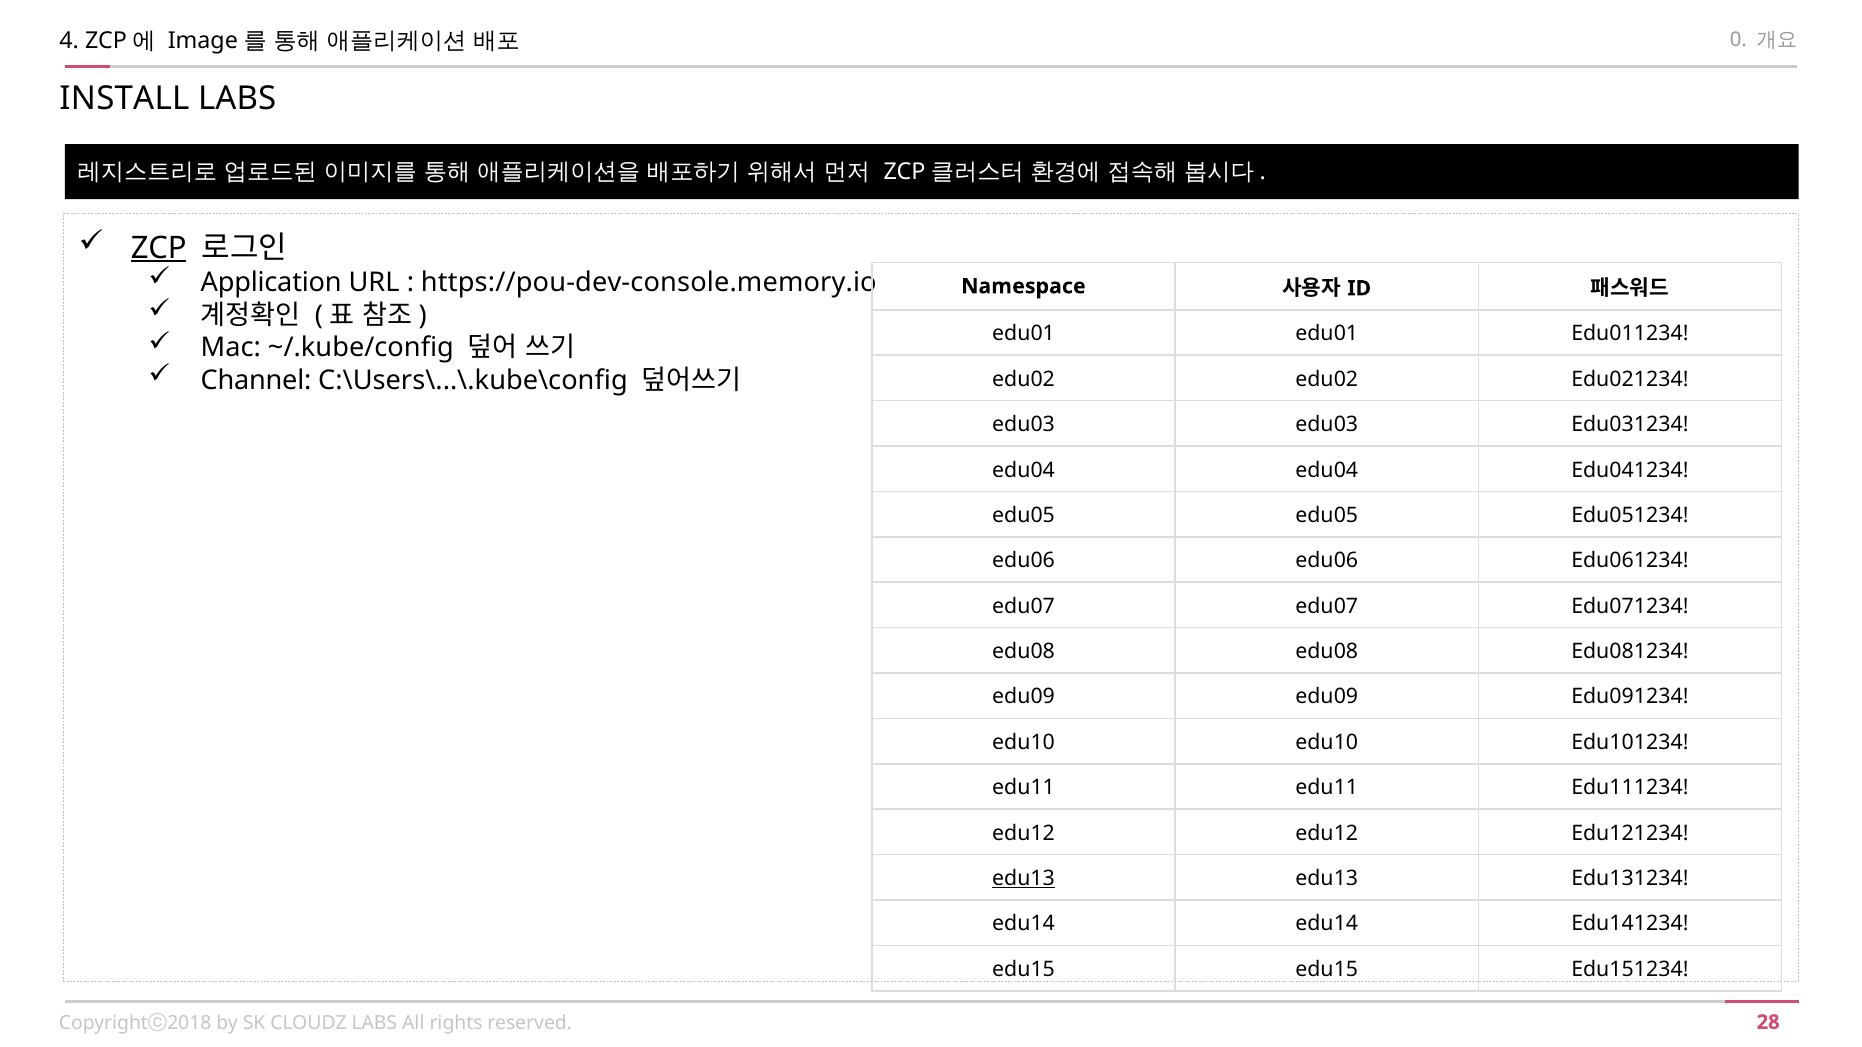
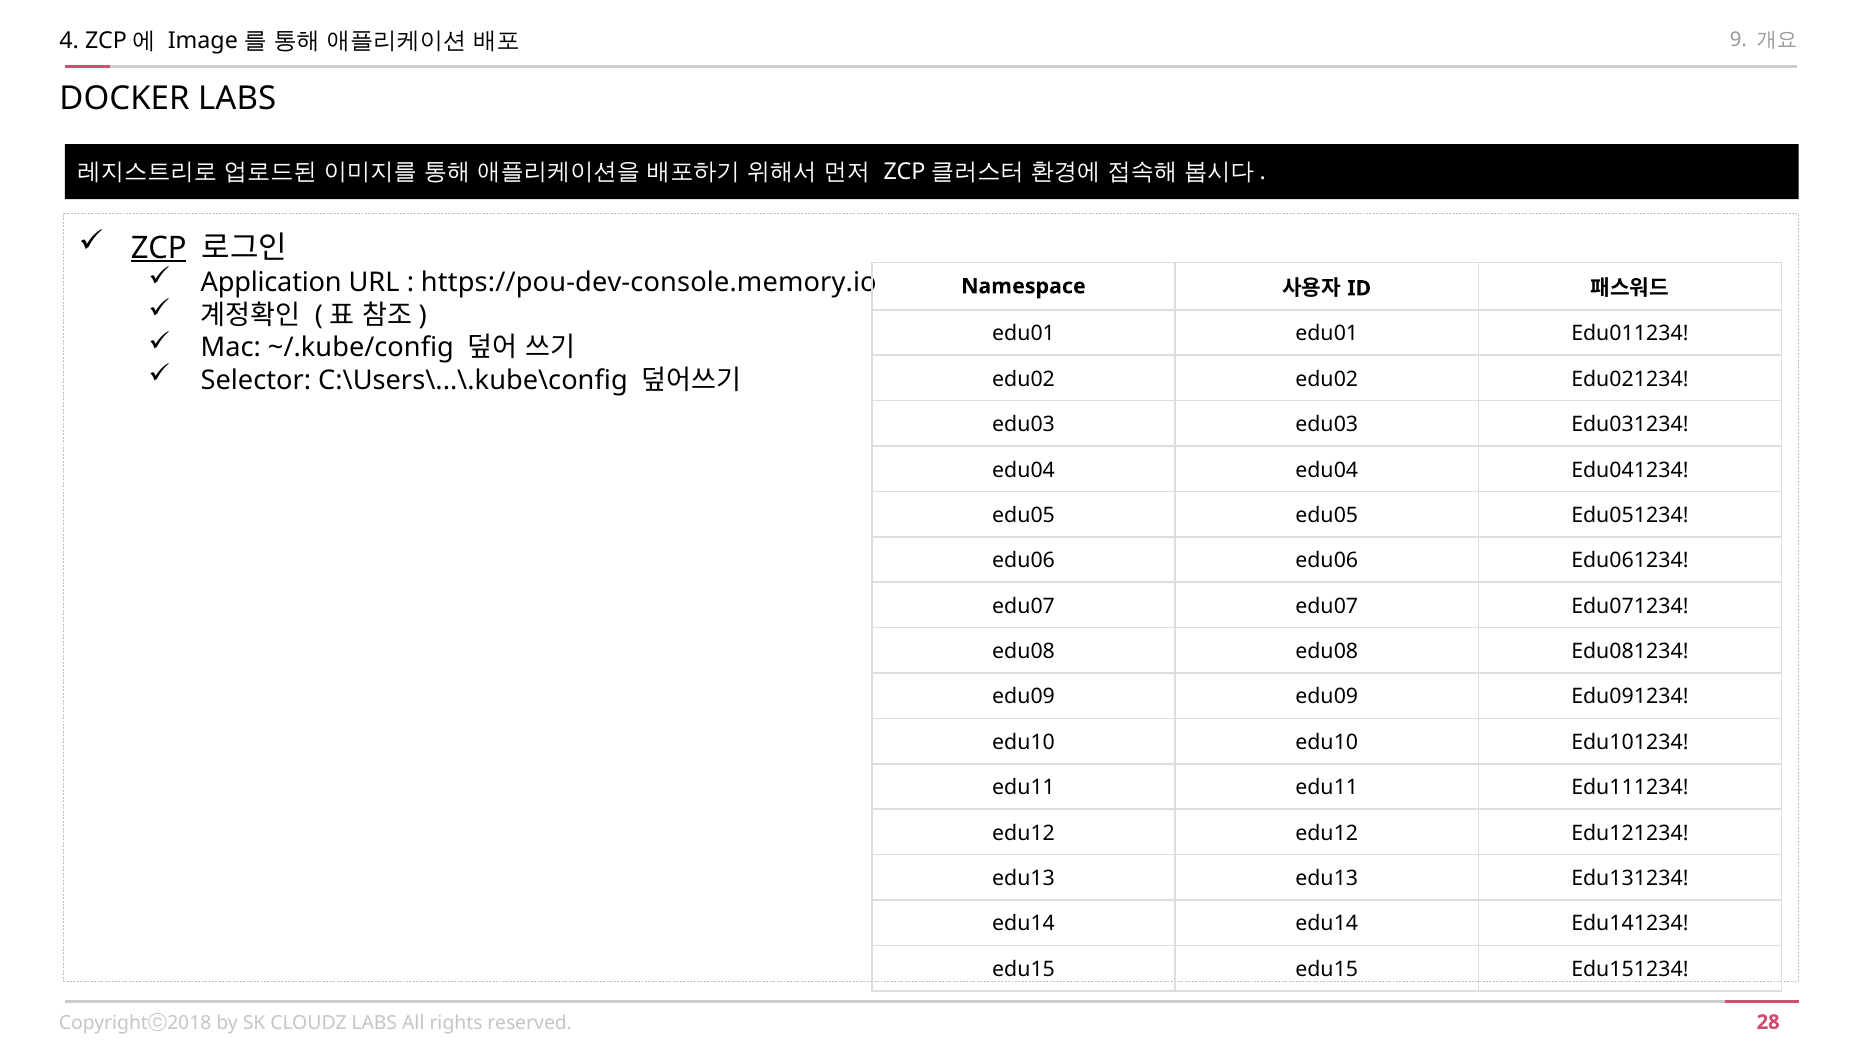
0: 0 -> 9 (1738, 40)
INSTALL: INSTALL -> DOCKER (125, 99)
Channel: Channel -> Selector (256, 381)
edu13 underline: present -> none (1024, 879)
